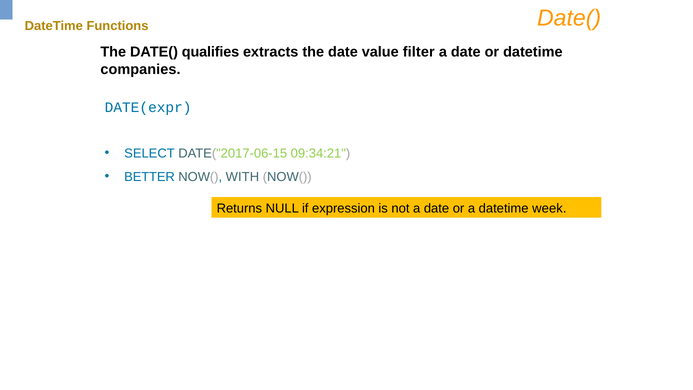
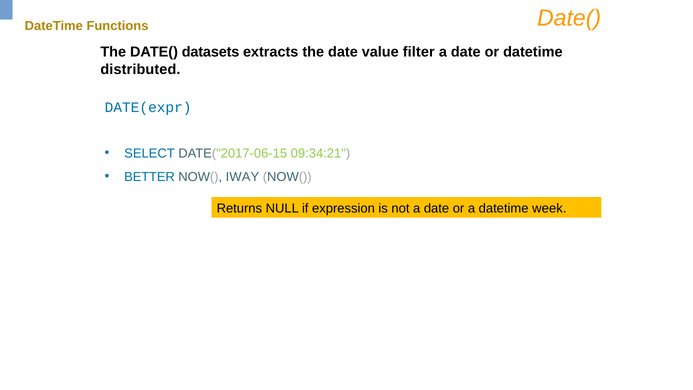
qualifies: qualifies -> datasets (211, 52)
companies: companies -> distributed (140, 70)
WITH: WITH -> IWAY (242, 177)
